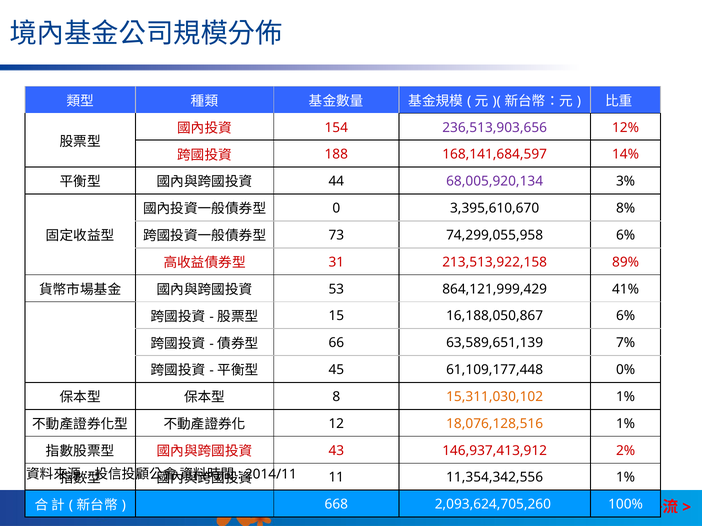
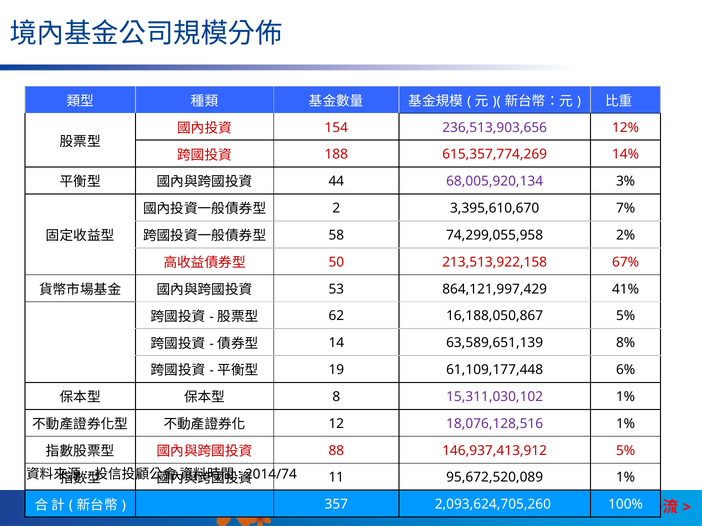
168,141,684,597: 168,141,684,597 -> 615,357,774,269 (495, 155)
0: 0 -> 2 (336, 208)
8%: 8% -> 7% (626, 208)
73: 73 -> 58 (336, 235)
74,299,055,958 6%: 6% -> 2% (626, 235)
31: 31 -> 50 (336, 262)
89%: 89% -> 67% (626, 262)
864,121,999,429: 864,121,999,429 -> 864,121,997,429 (495, 289)
15: 15 -> 62 (336, 316)
16,188,050,867 6%: 6% -> 5% (626, 316)
66: 66 -> 14 (336, 343)
7%: 7% -> 8% (626, 343)
45: 45 -> 19 (336, 370)
0%: 0% -> 6% (626, 370)
15,311,030,102 colour: orange -> purple (495, 397)
18,076,128,516 colour: orange -> purple (495, 424)
43: 43 -> 88 (336, 451)
146,937,413,912 2%: 2% -> 5% (626, 451)
2014/11: 2014/11 -> 2014/74 (271, 475)
11,354,342,556: 11,354,342,556 -> 95,672,520,089 (495, 478)
668: 668 -> 357 (336, 505)
